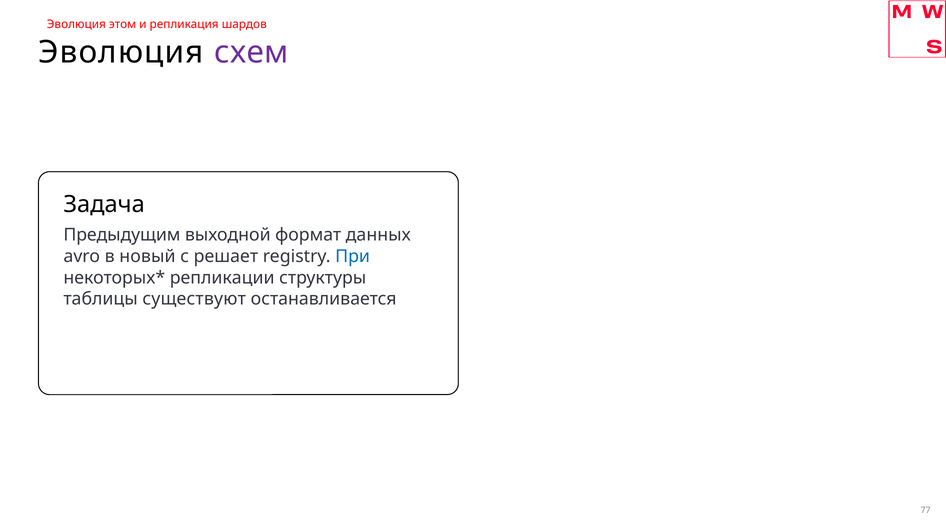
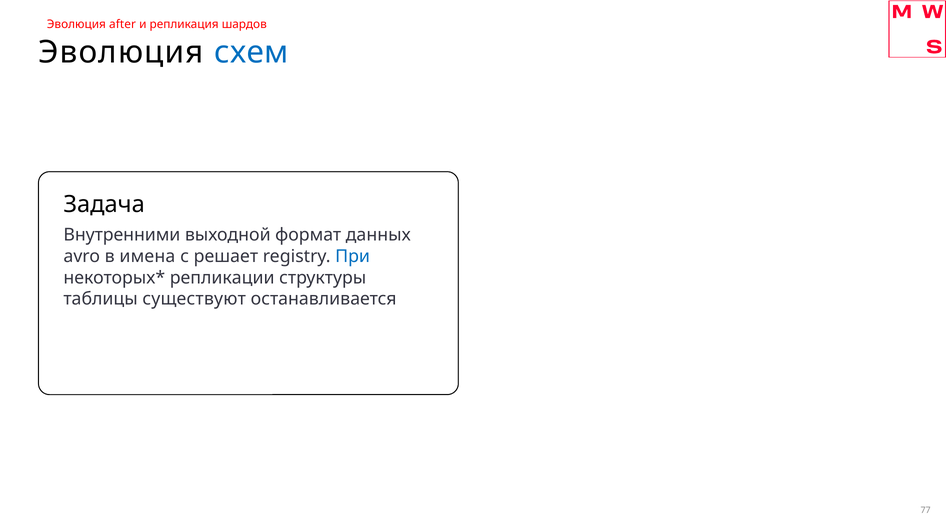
этом: этом -> after (123, 24)
схем colour: purple -> blue (252, 53)
Предыдущим: Предыдущим -> Внутренними (122, 235)
новый: новый -> имена (147, 256)
